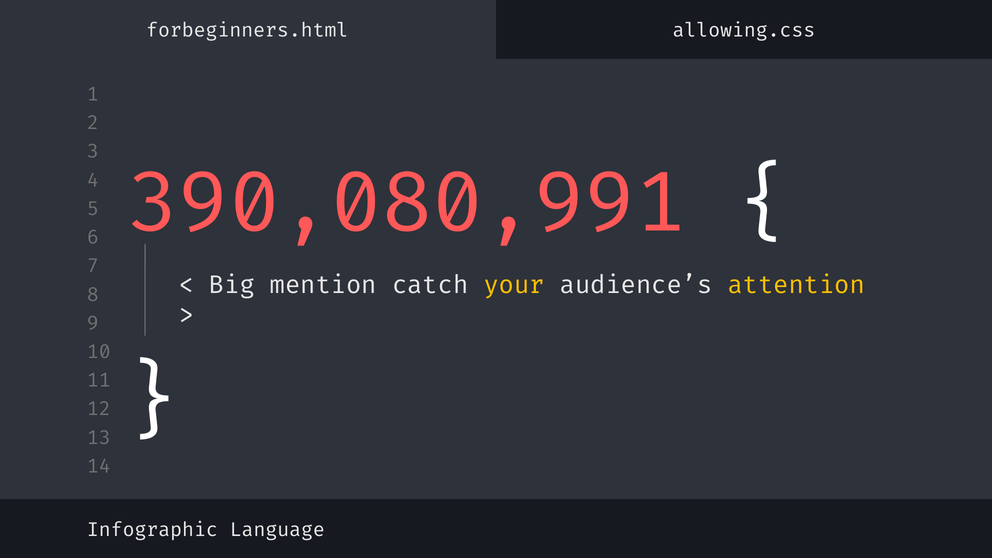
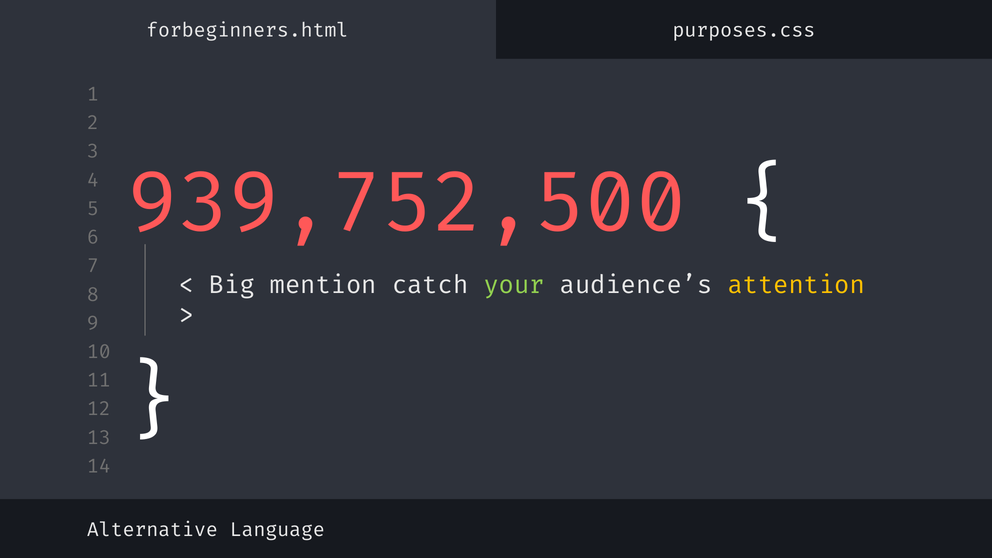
allowing.css: allowing.css -> purposes.css (744, 31)
390,080,991: 390,080,991 -> 939,752,500 (407, 203)
your colour: yellow -> light green (514, 285)
Infographic: Infographic -> Alternative (152, 530)
